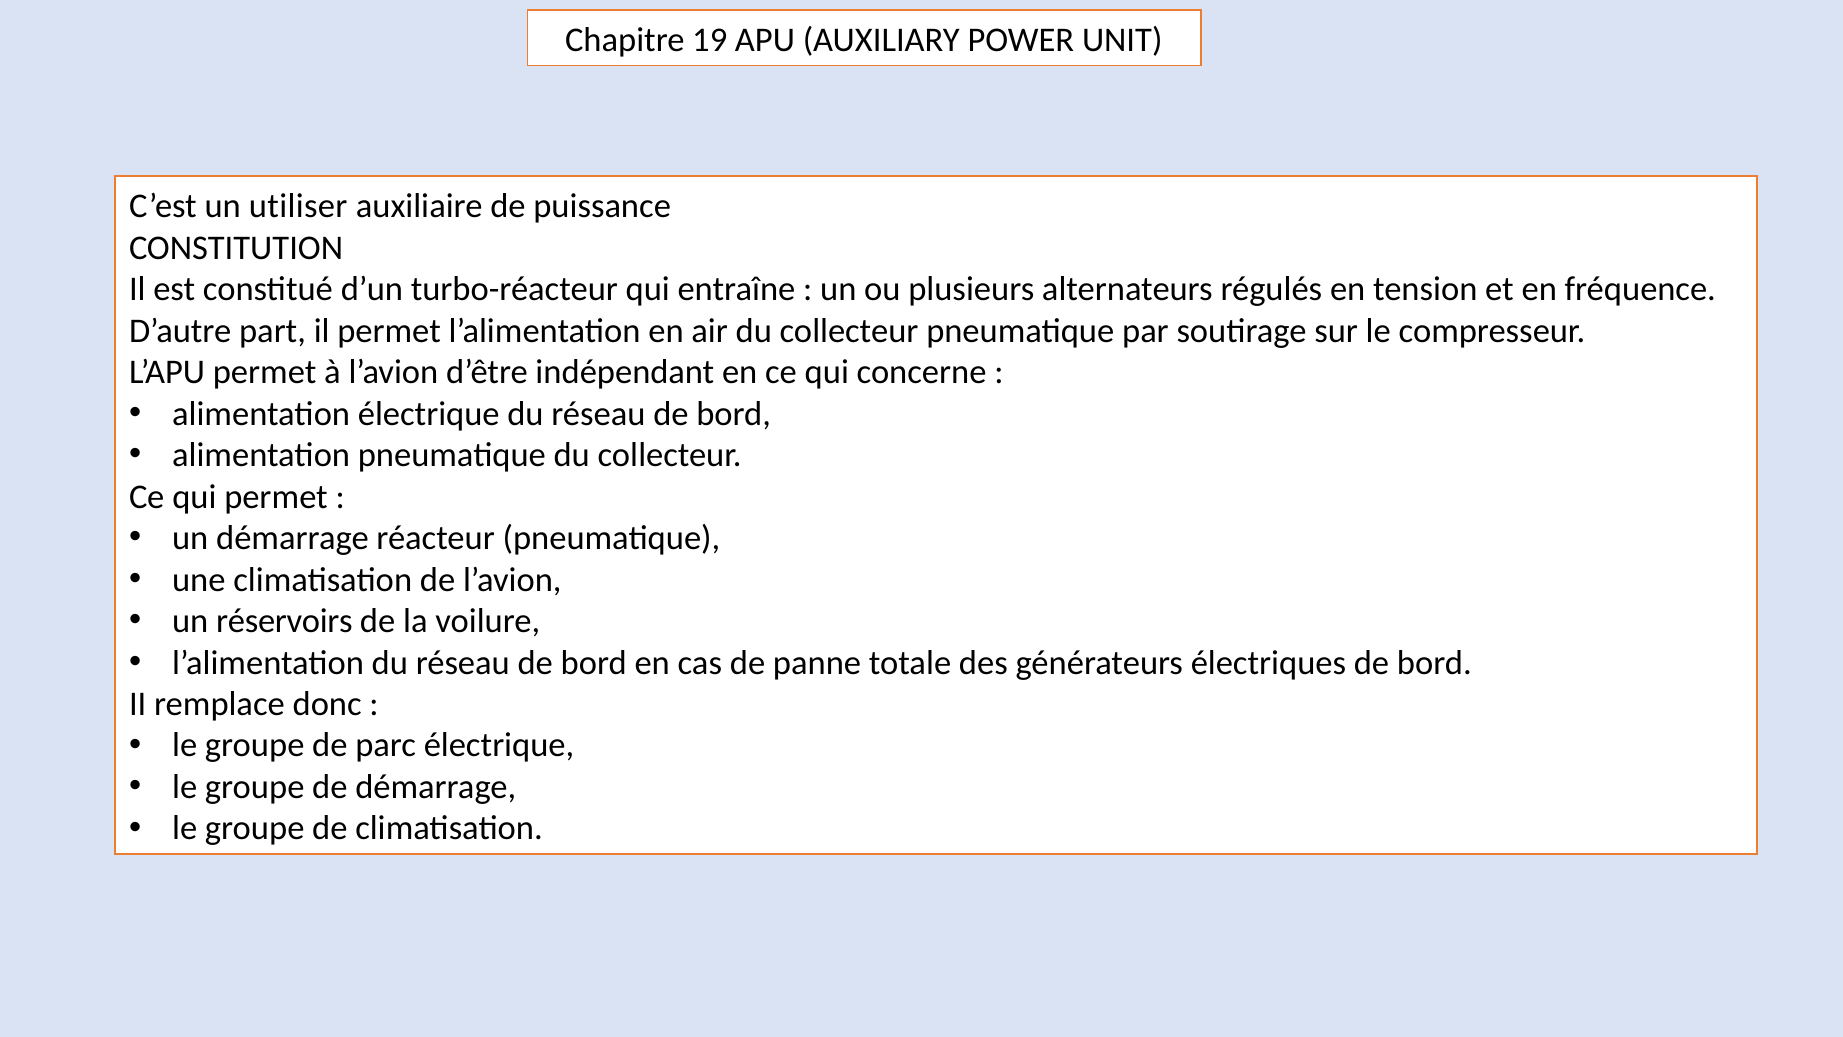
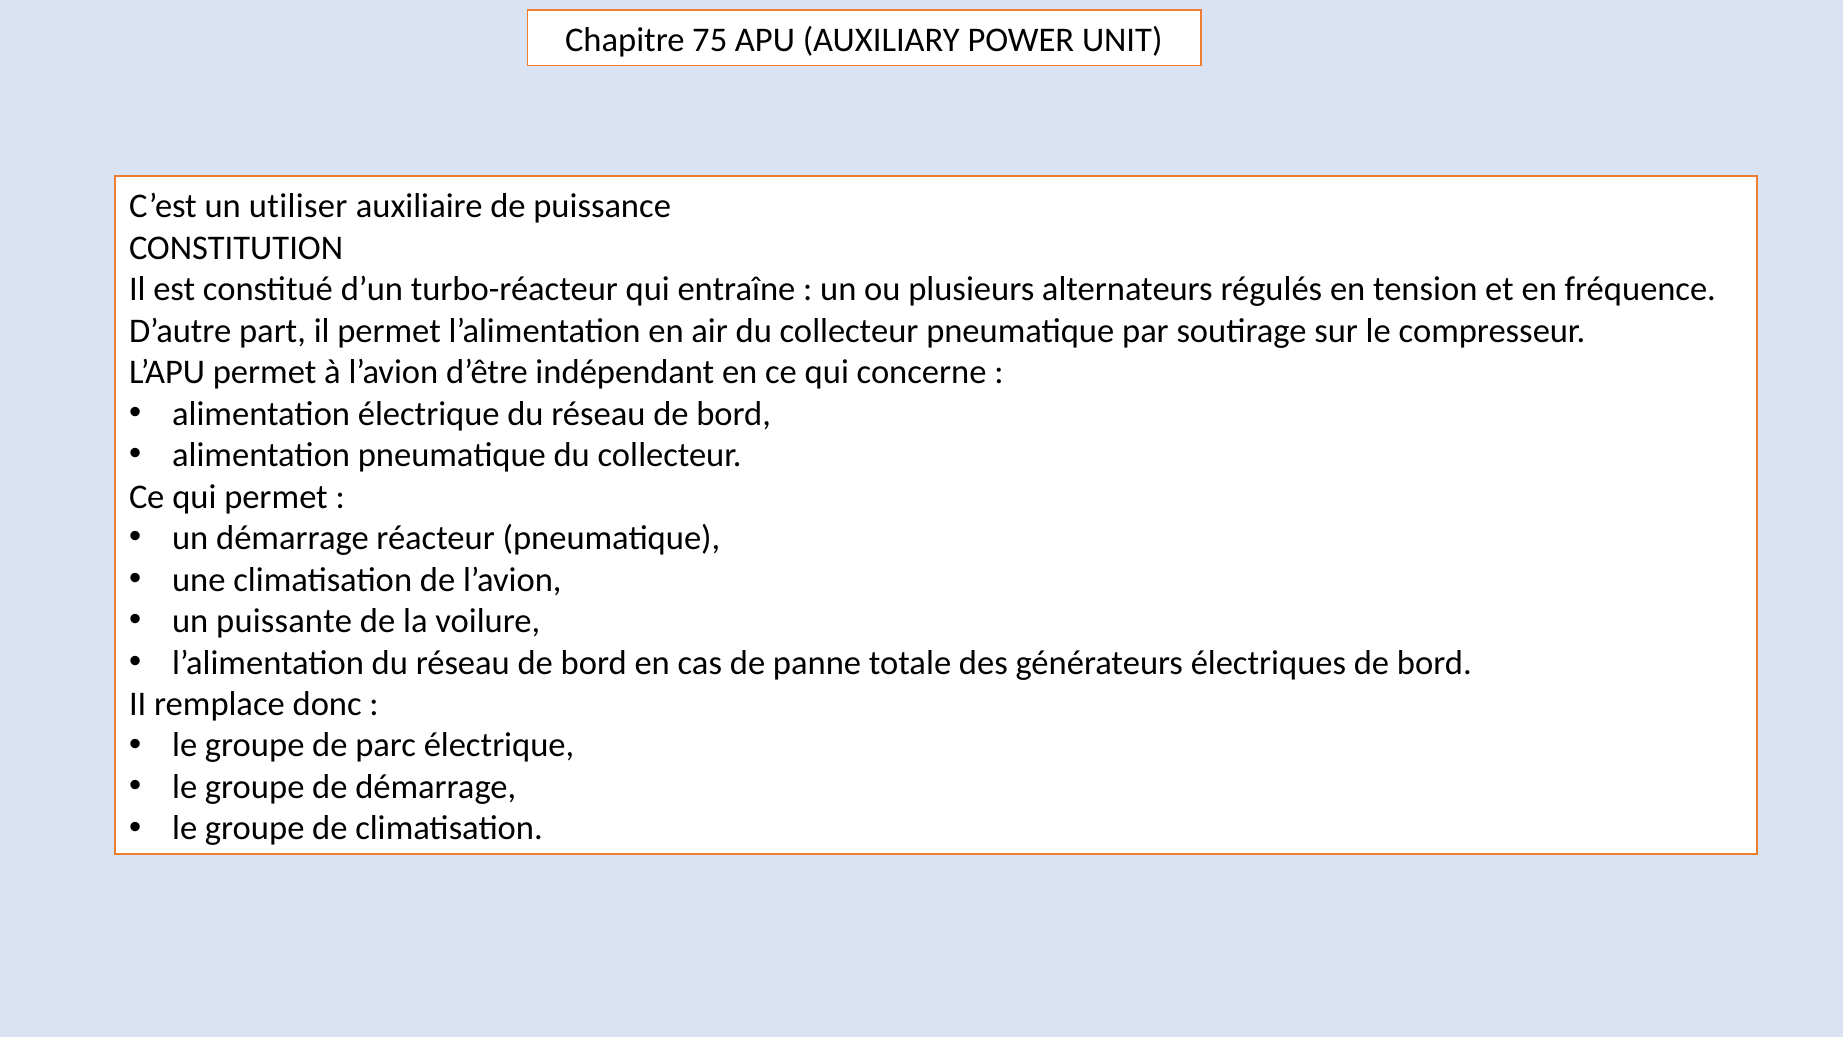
19: 19 -> 75 (710, 40)
réservoirs: réservoirs -> puissante (284, 621)
